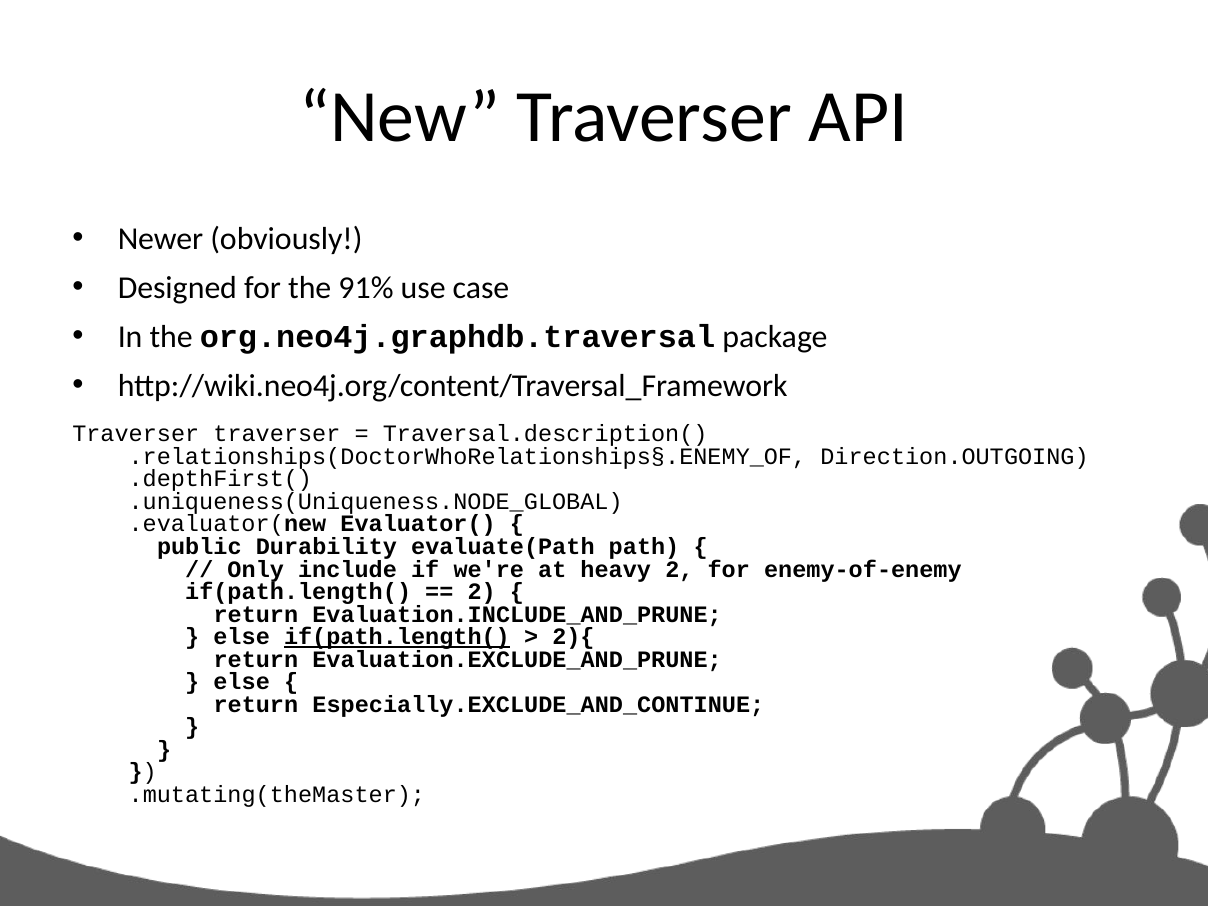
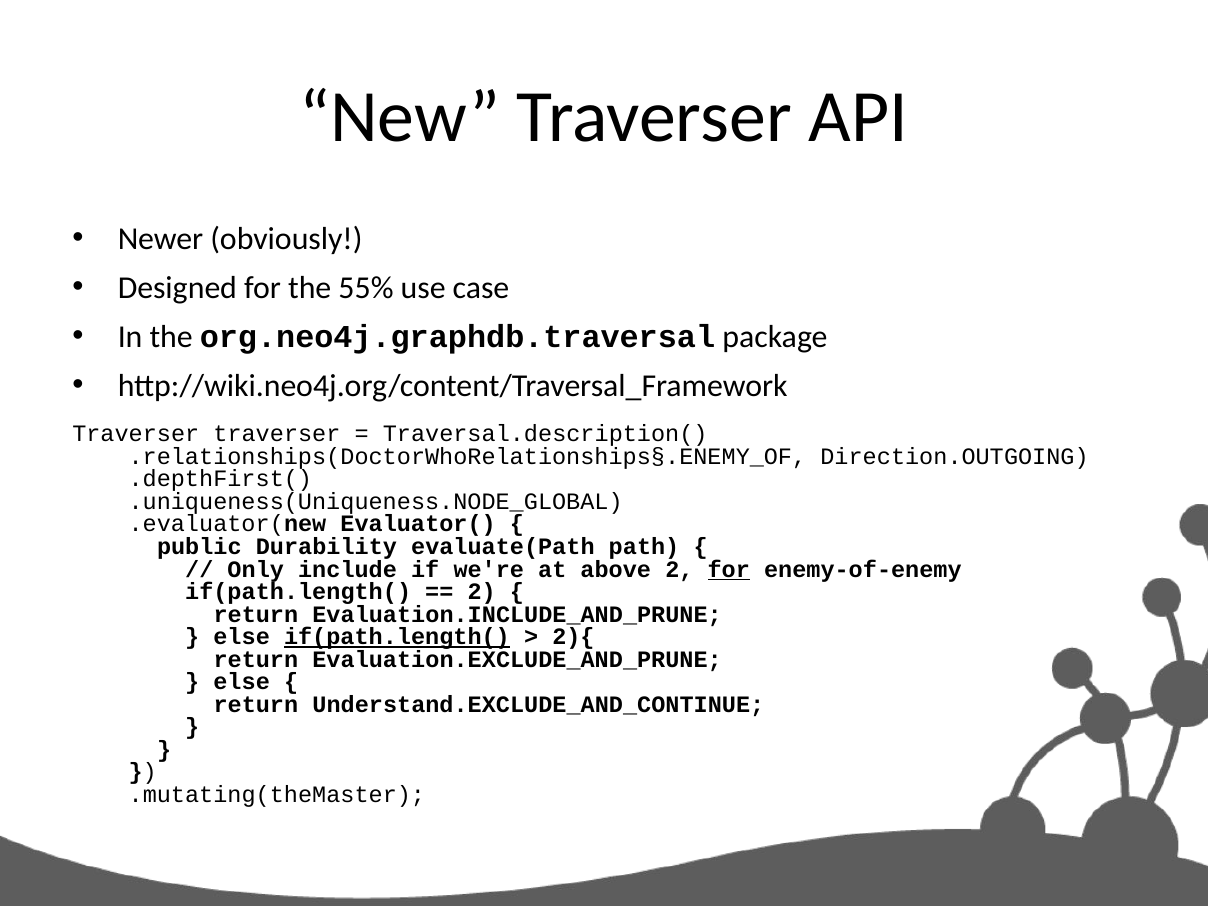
91%: 91% -> 55% (366, 288)
heavy: heavy -> above (616, 569)
for underline: none -> present (729, 569)
Especially.EXCLUDE_AND_CONTINUE: Especially.EXCLUDE_AND_CONTINUE -> Understand.EXCLUDE_AND_CONTINUE (538, 705)
